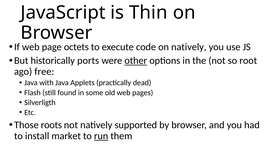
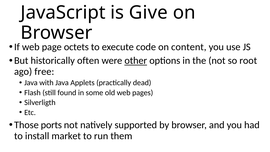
Thin: Thin -> Give (148, 13)
on natively: natively -> content (189, 47)
ports: ports -> often (88, 61)
roots: roots -> ports (51, 125)
run underline: present -> none (101, 136)
